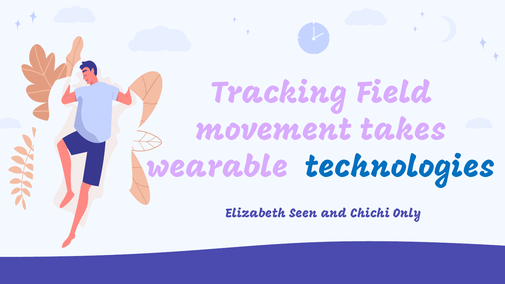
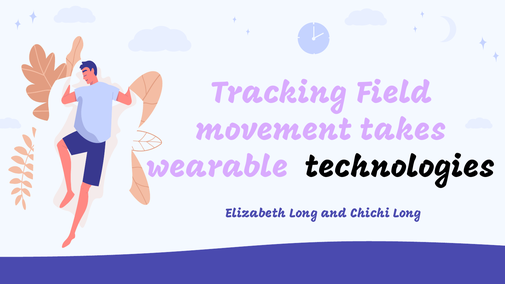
technologies colour: blue -> black (400, 167)
Elizabeth Seen: Seen -> Long (304, 213)
Chichi Only: Only -> Long (407, 213)
